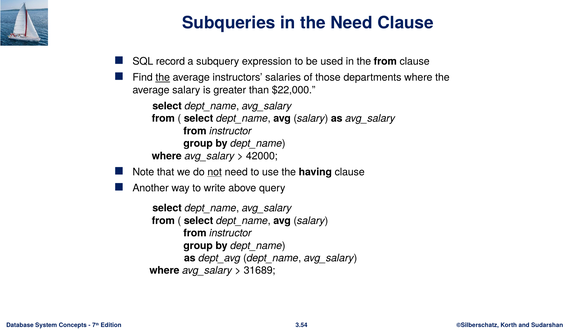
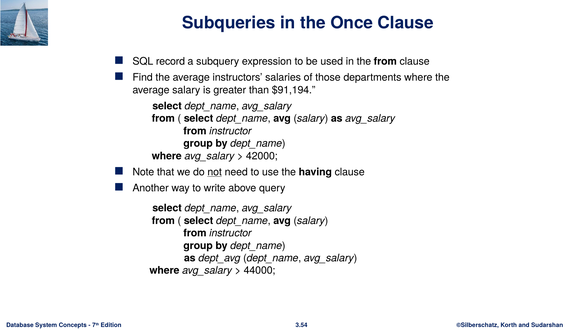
the Need: Need -> Once (352, 23)
the underline: present -> none (163, 77)
$22,000: $22,000 -> $91,194 (294, 90)
31689: 31689 -> 44000 (260, 270)
